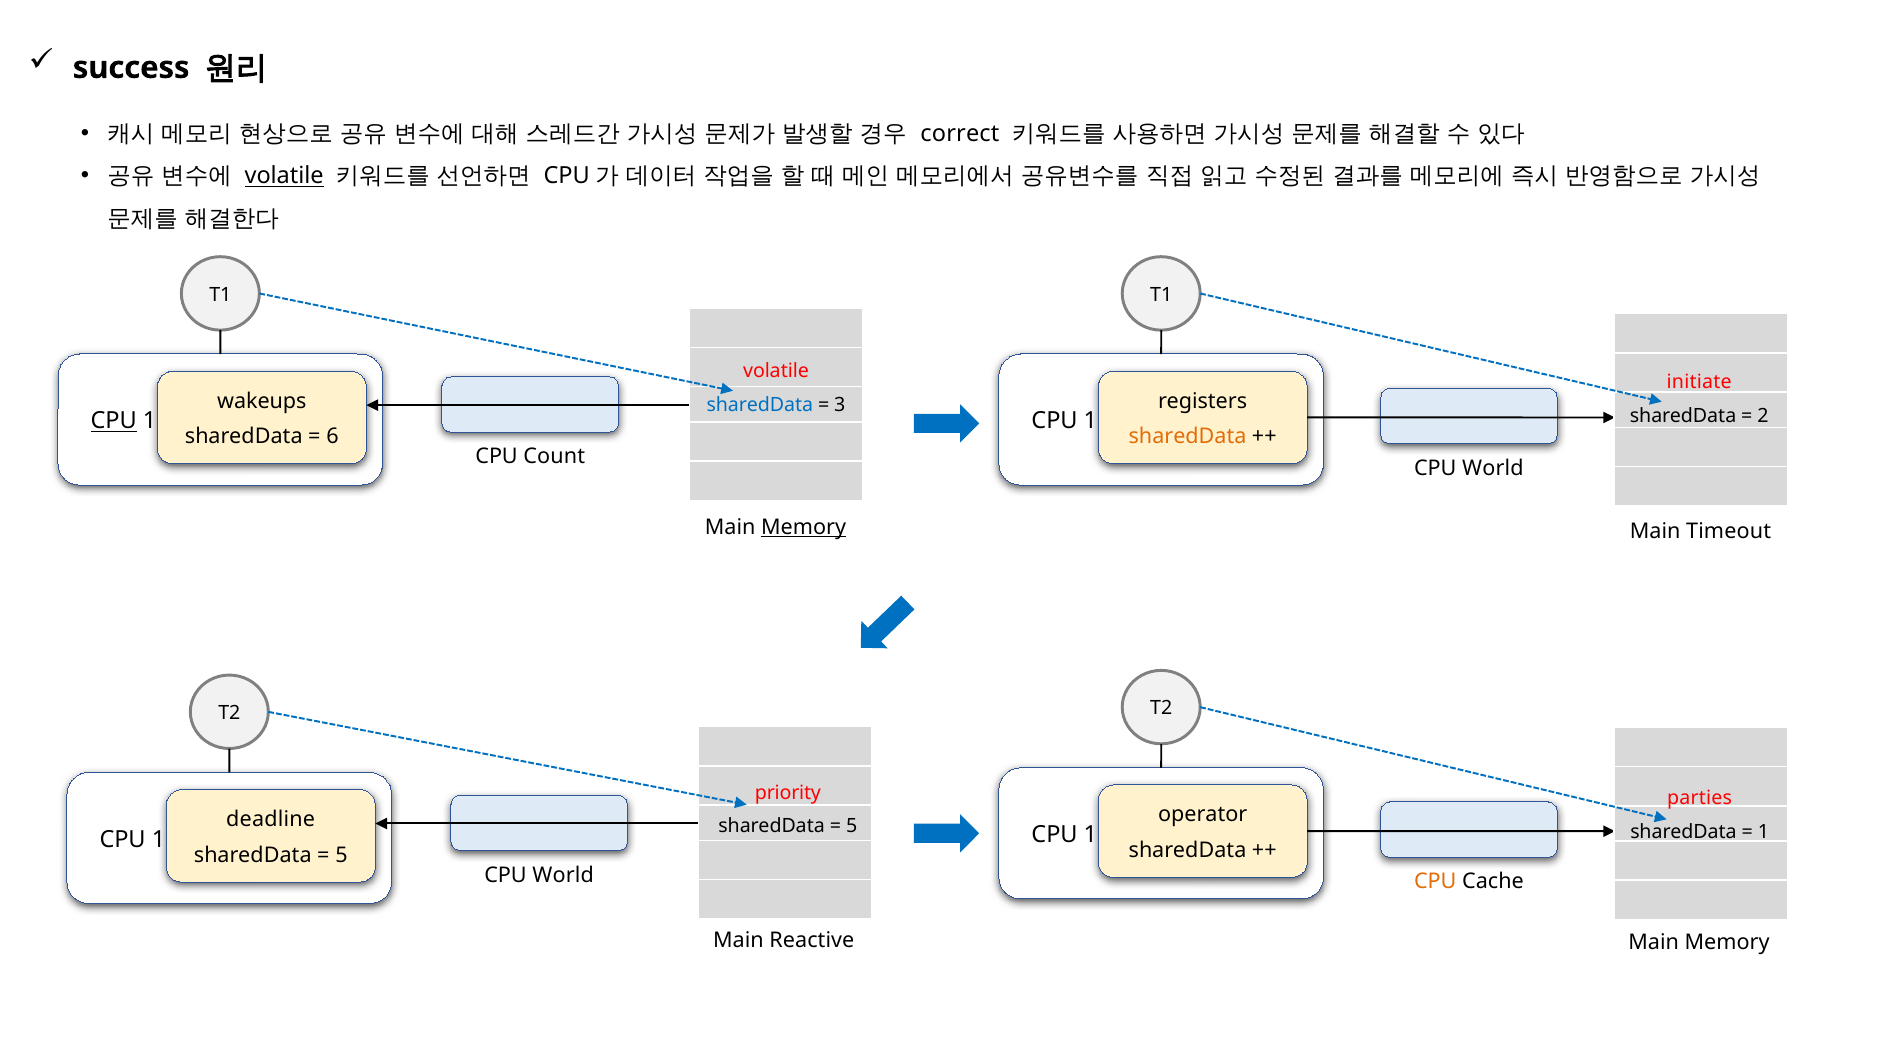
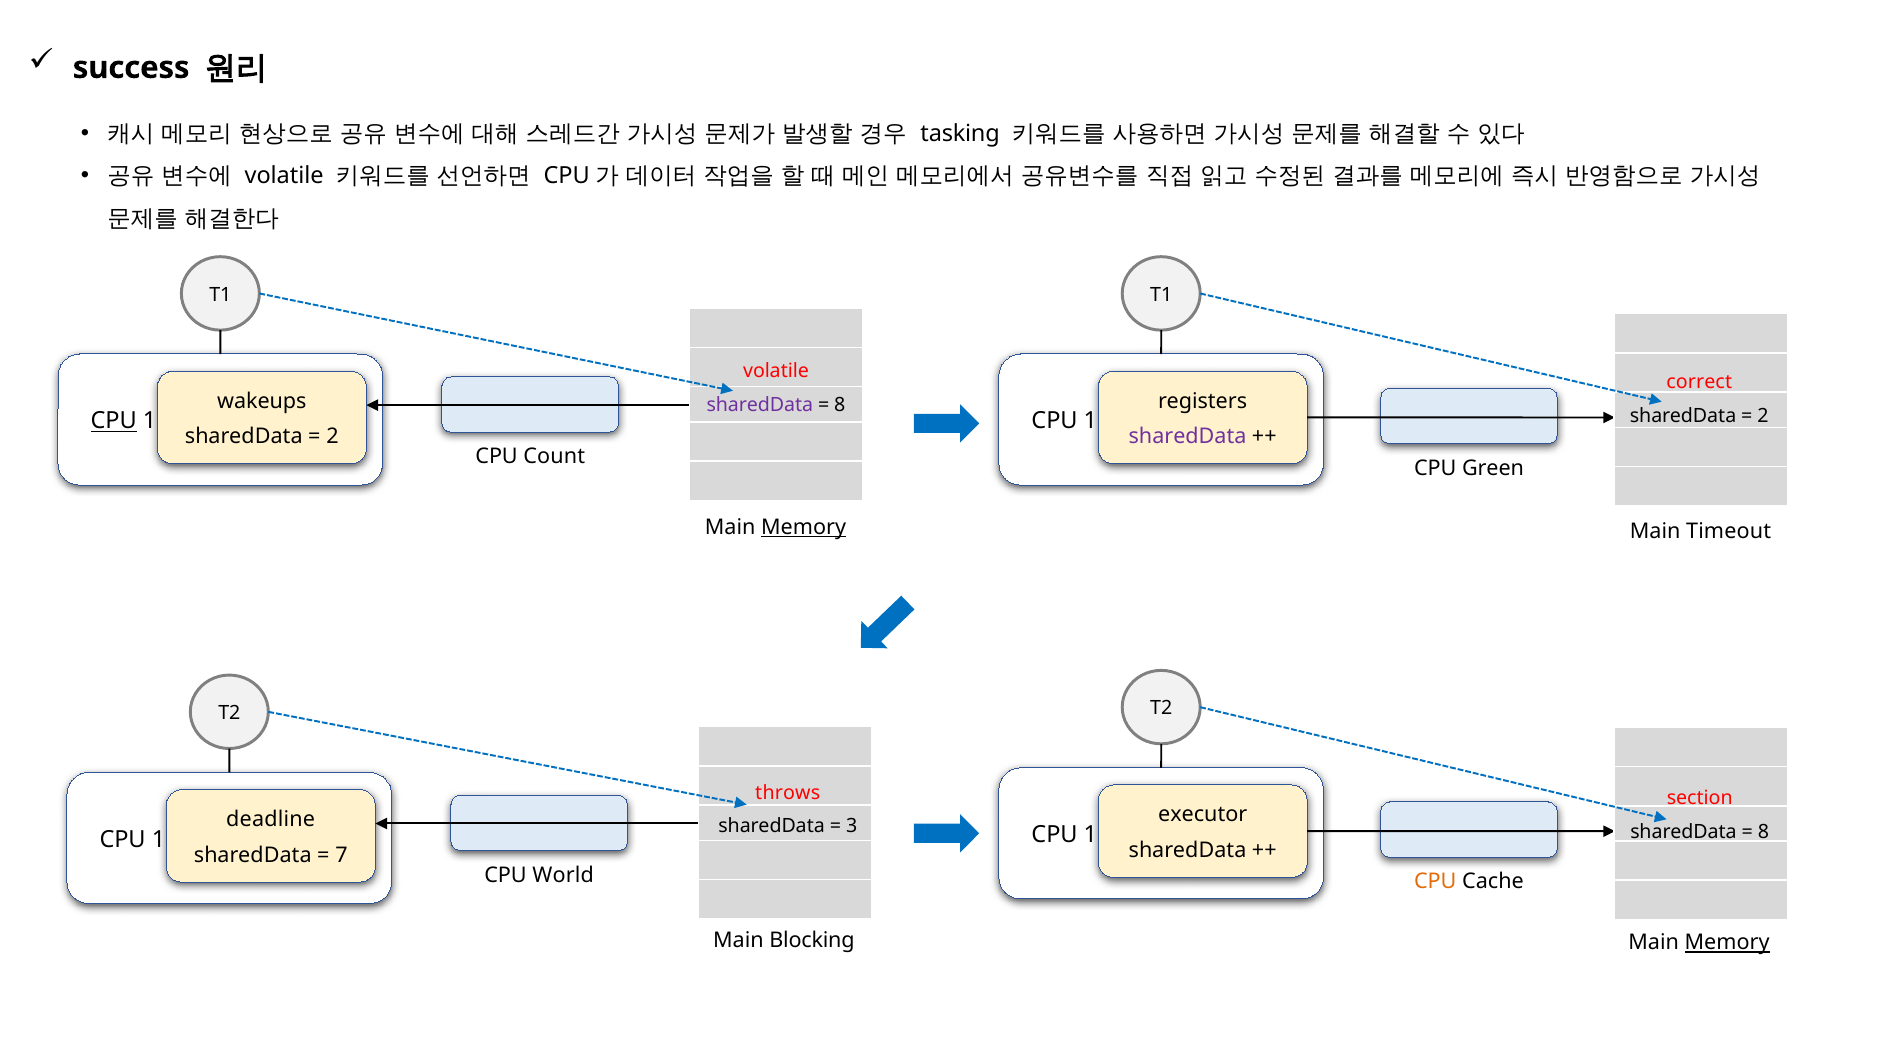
correct: correct -> tasking (960, 134)
volatile underline: present -> none (284, 176)
initiate: initiate -> correct (1699, 382)
sharedData colour: blue -> purple (760, 405)
3: 3 -> 8 (840, 405)
6: 6 -> 2 (333, 437)
sharedData colour: orange -> purple (1188, 437)
World: World -> Green (1493, 468)
priority: priority -> throws (788, 793)
parties: parties -> section (1700, 798)
operator: operator -> executor (1203, 815)
5: 5 -> 3 (852, 826)
1: 1 -> 8 (1764, 832)
5: 5 -> 7 (341, 855)
Reactive: Reactive -> Blocking (812, 940)
Memory underline: none -> present (1727, 942)
